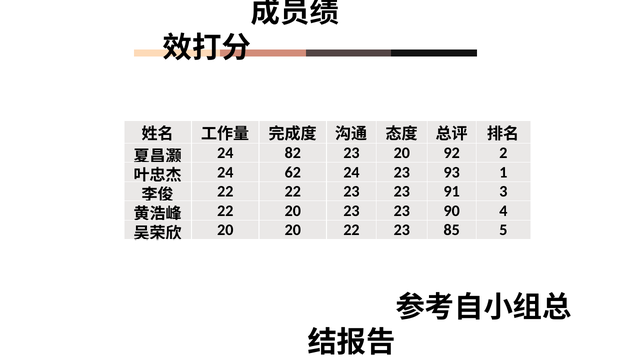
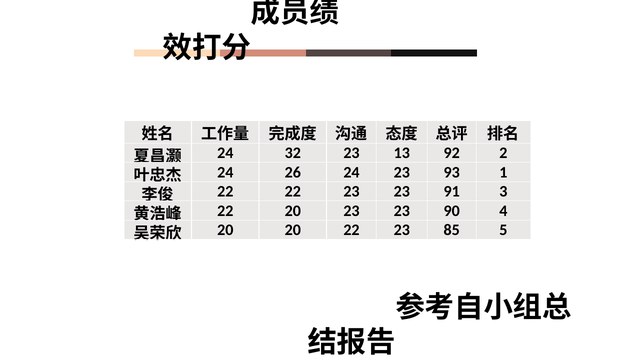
82: 82 -> 32 (293, 153)
23 20: 20 -> 13 (402, 153)
62: 62 -> 26 (293, 172)
